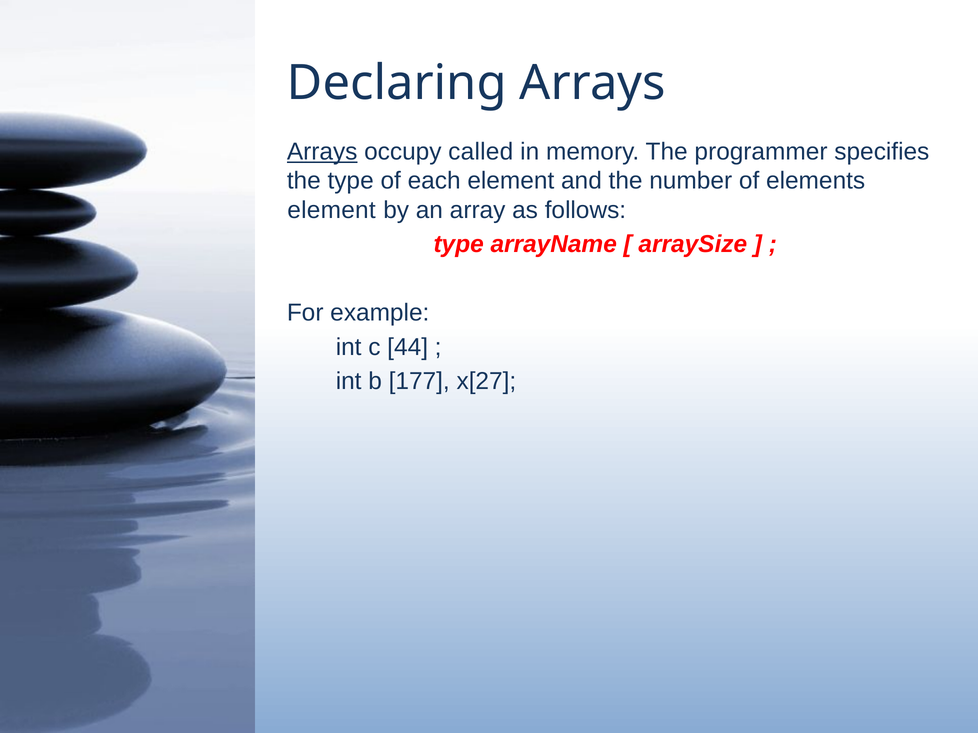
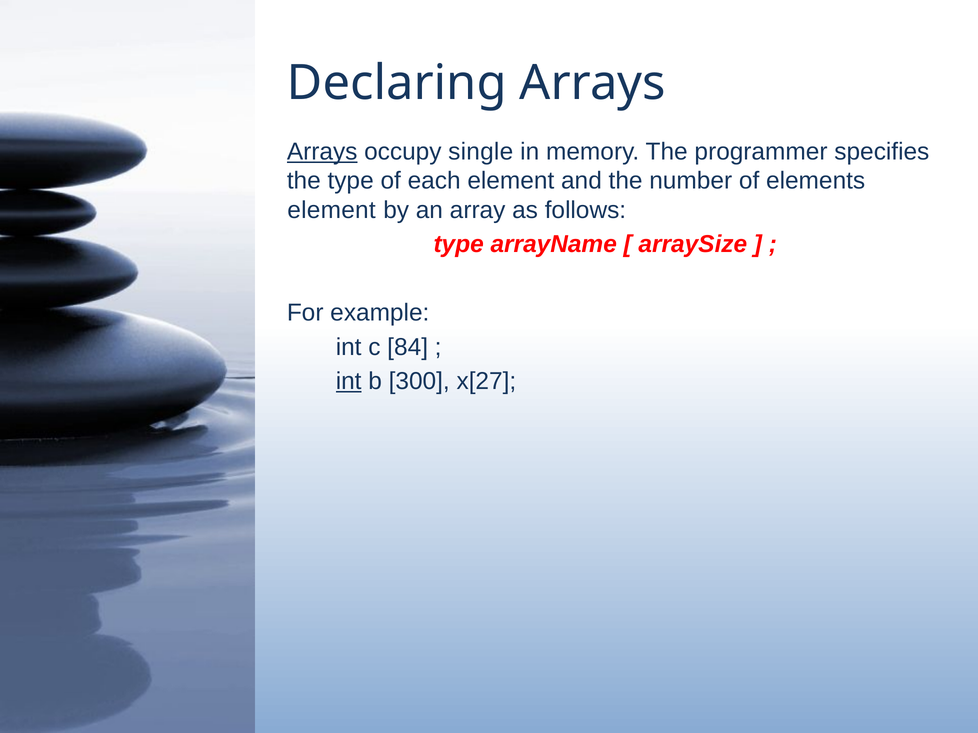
called: called -> single (481, 152)
44: 44 -> 84 (408, 347)
int underline: none -> present (349, 382)
177: 177 -> 300 (419, 382)
